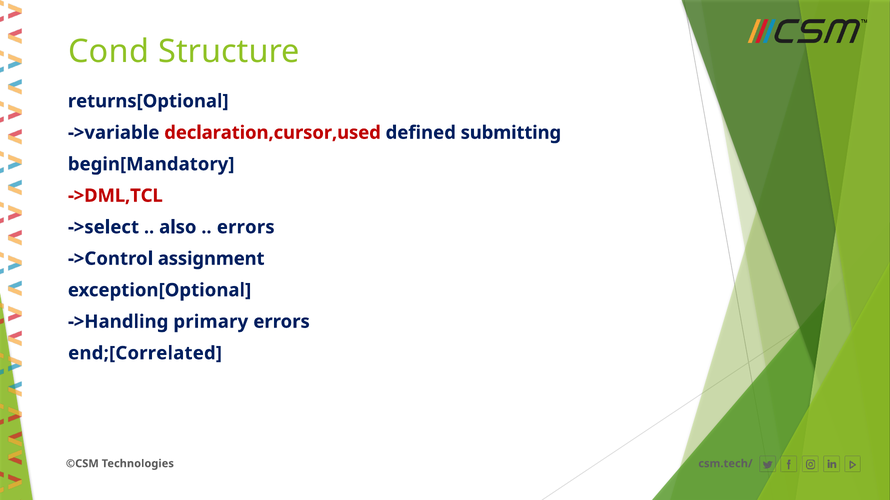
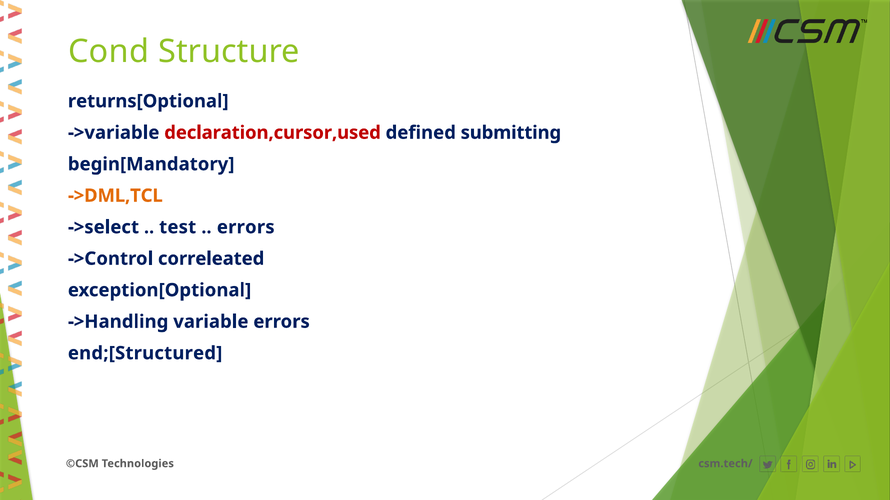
->DML,TCL colour: red -> orange (115, 196)
also: also -> test (178, 227)
assignment: assignment -> correleated (211, 259)
primary: primary -> variable (211, 322)
end;[Correlated: end;[Correlated -> end;[Structured (145, 354)
